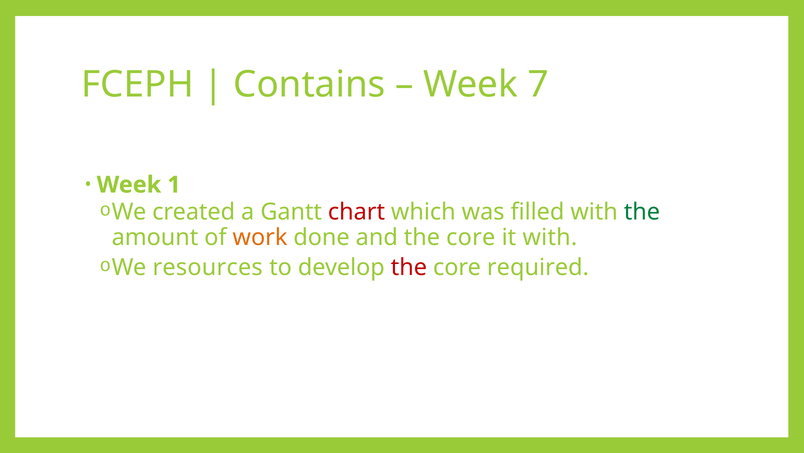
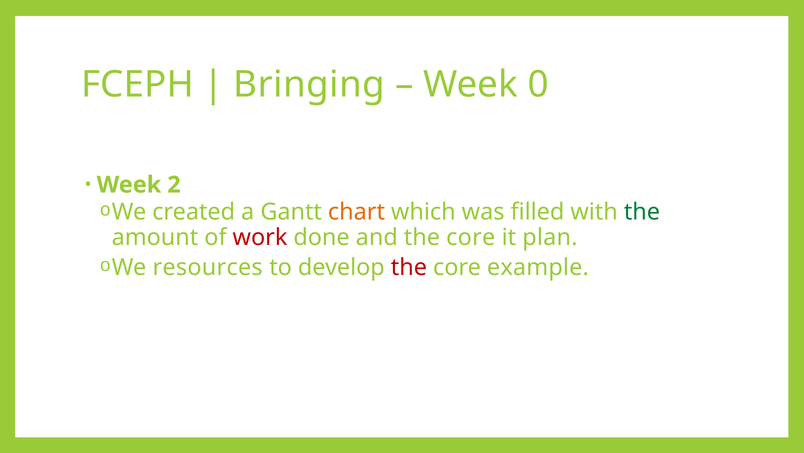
Contains: Contains -> Bringing (309, 85)
7: 7 -> 0 (538, 85)
1: 1 -> 2 (174, 185)
chart colour: red -> orange (357, 212)
work colour: orange -> red (260, 237)
it with: with -> plan (550, 237)
required: required -> example (538, 267)
